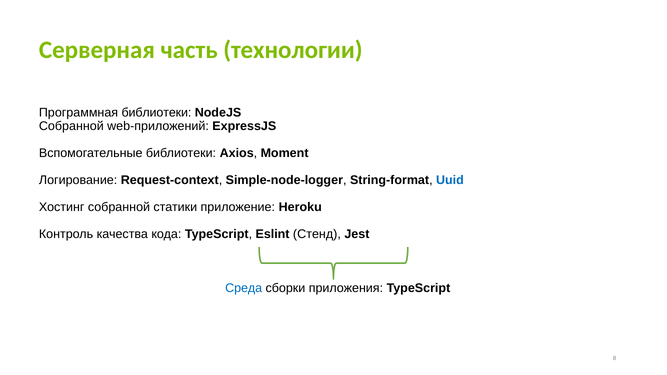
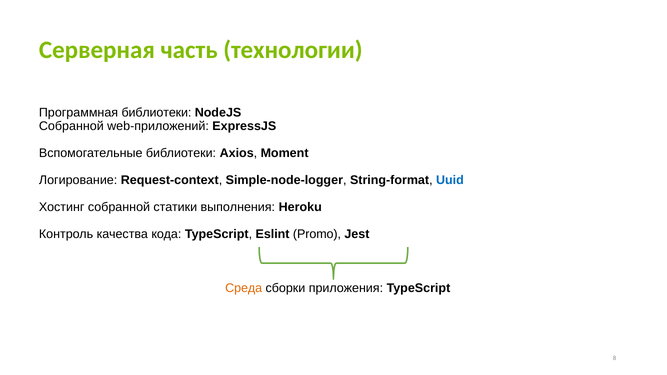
приложение: приложение -> выполнения (238, 207)
Стенд: Стенд -> Promo (317, 234)
Среда colour: blue -> orange (244, 288)
